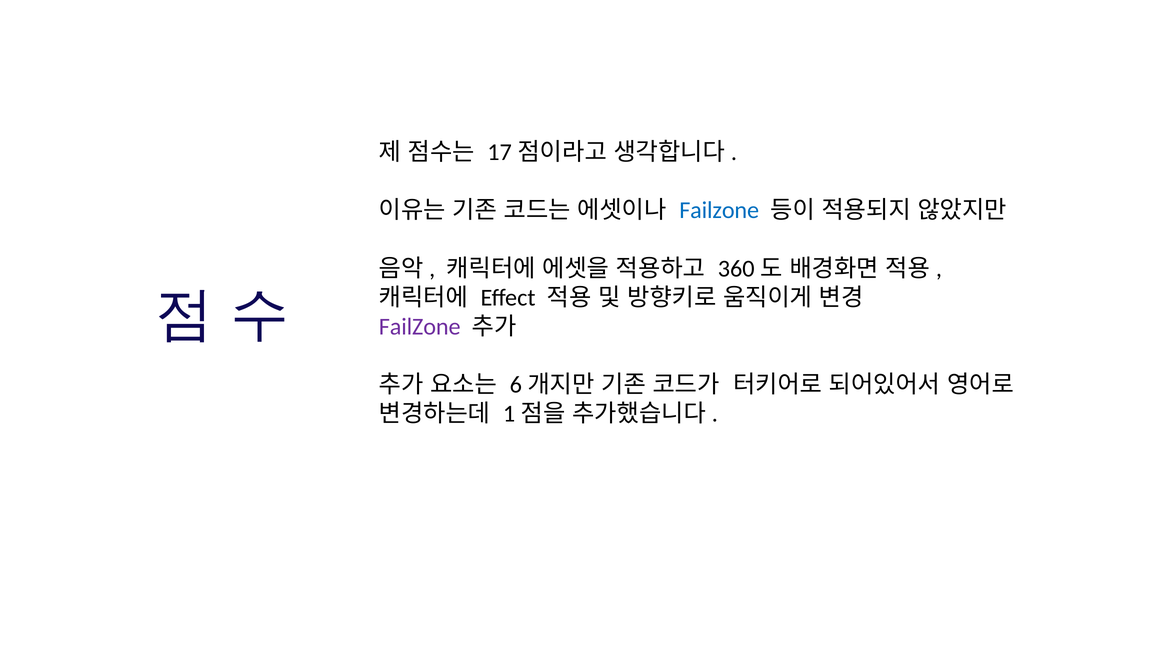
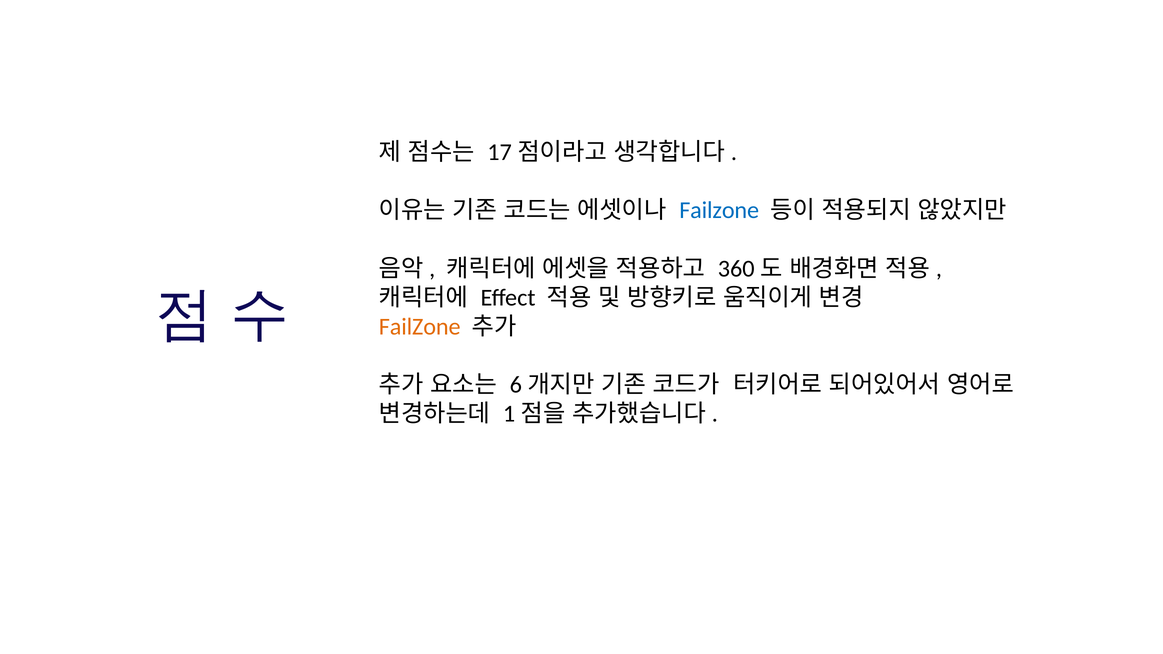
FailZone colour: purple -> orange (420, 327)
